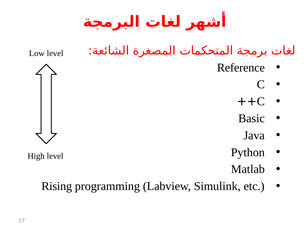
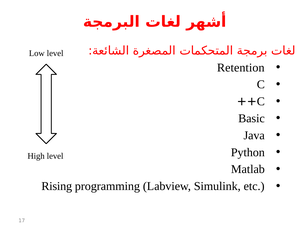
Reference: Reference -> Retention (241, 68)
